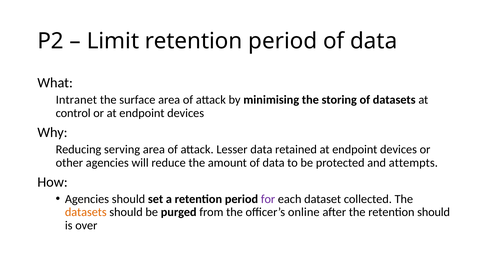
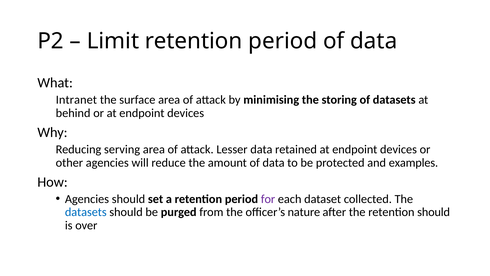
control: control -> behind (73, 113)
attempts: attempts -> examples (413, 162)
datasets colour: orange -> blue (86, 212)
online: online -> nature (304, 212)
